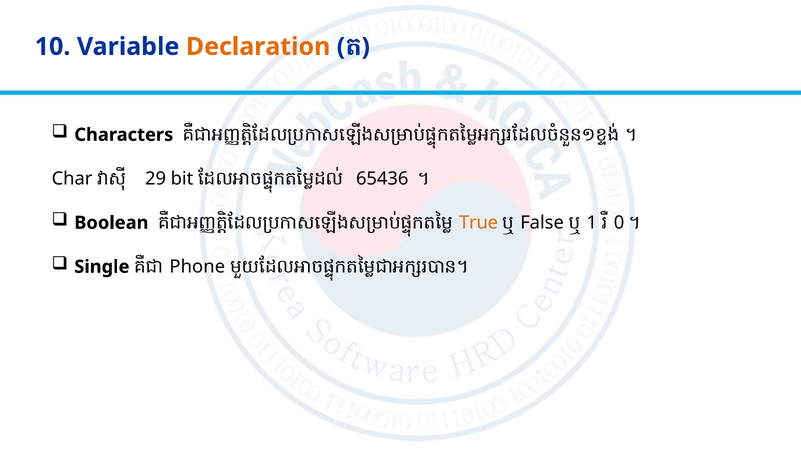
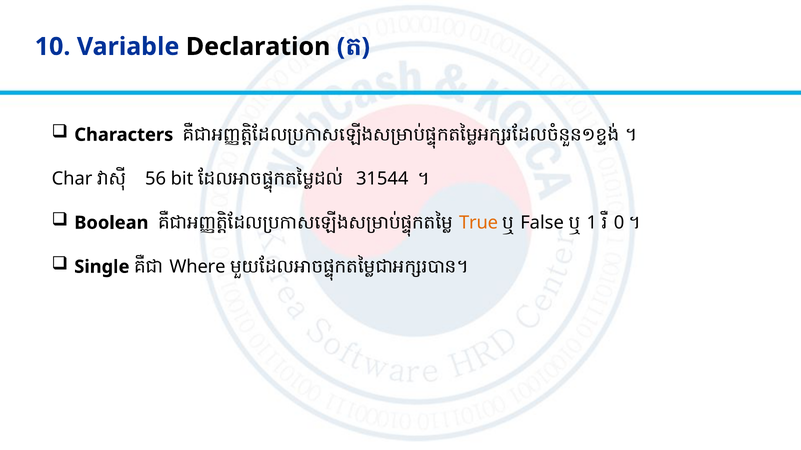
Declaration colour: orange -> black (258, 47)
29: 29 -> 56 (156, 179)
65436: 65436 -> 31544 (382, 179)
Phone: Phone -> Where (197, 267)
